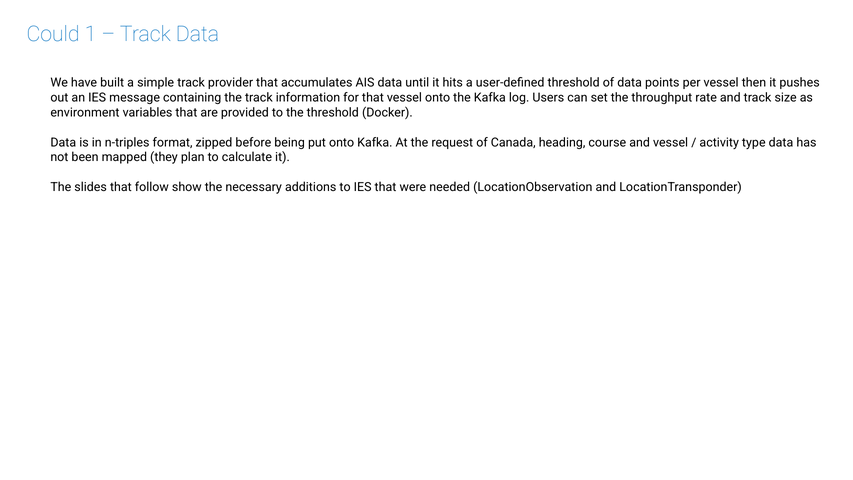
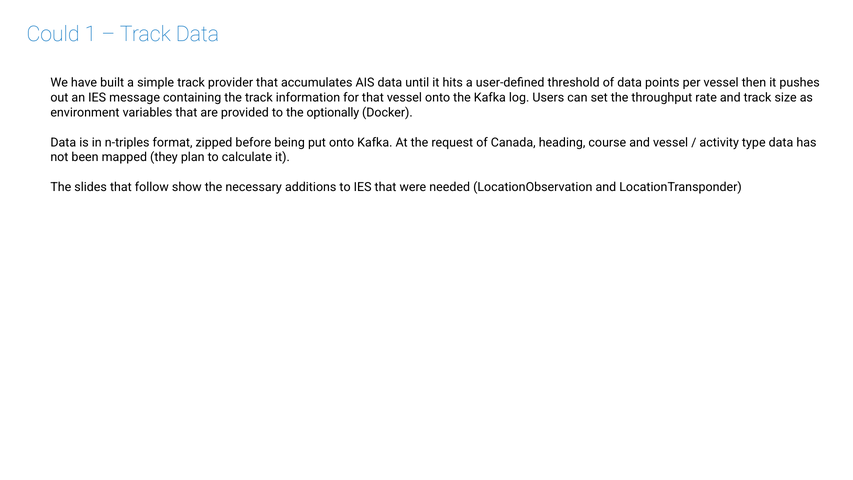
the threshold: threshold -> optionally (333, 112)
